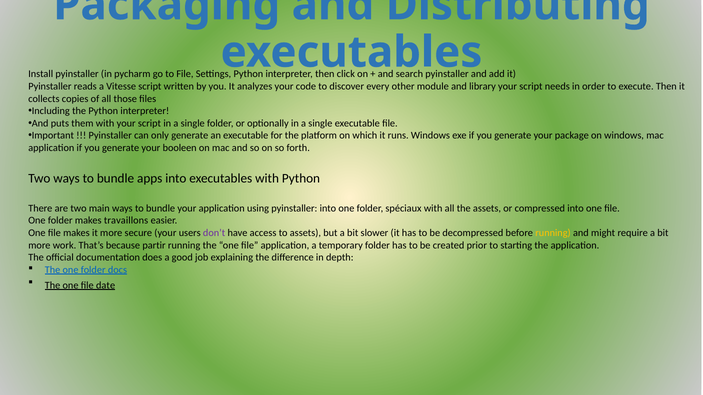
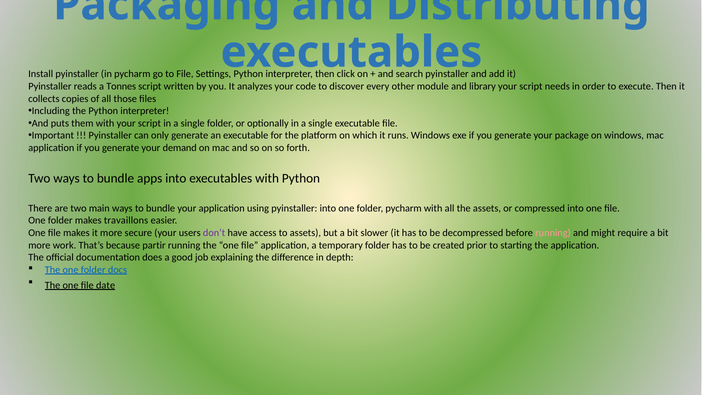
Vitesse: Vitesse -> Tonnes (121, 86)
booleen: booleen -> demand (180, 148)
folder spéciaux: spéciaux -> pycharm (404, 209)
running colour: yellow -> pink (553, 233)
